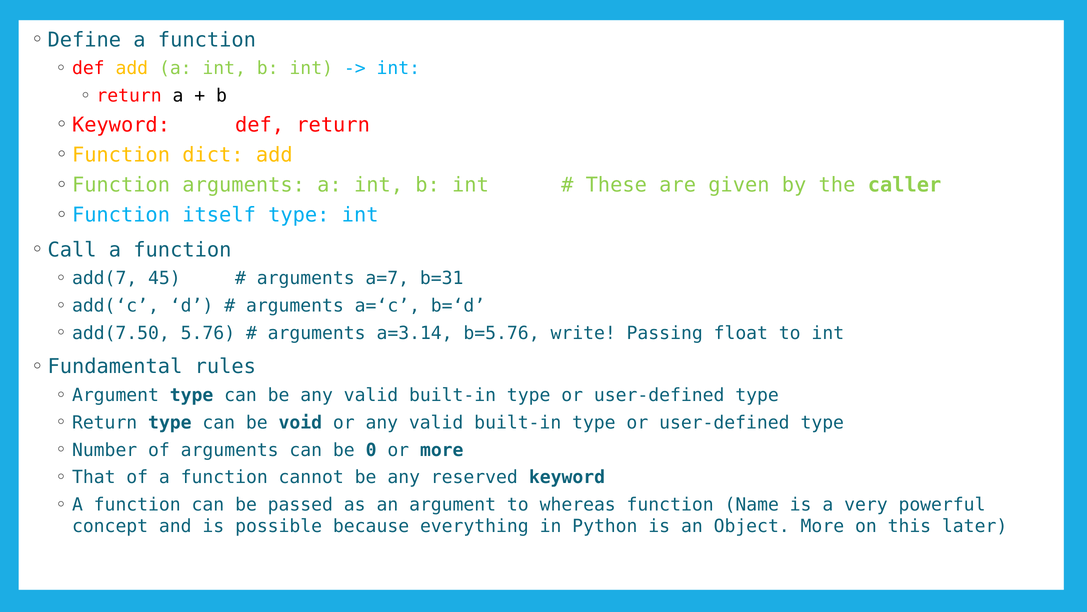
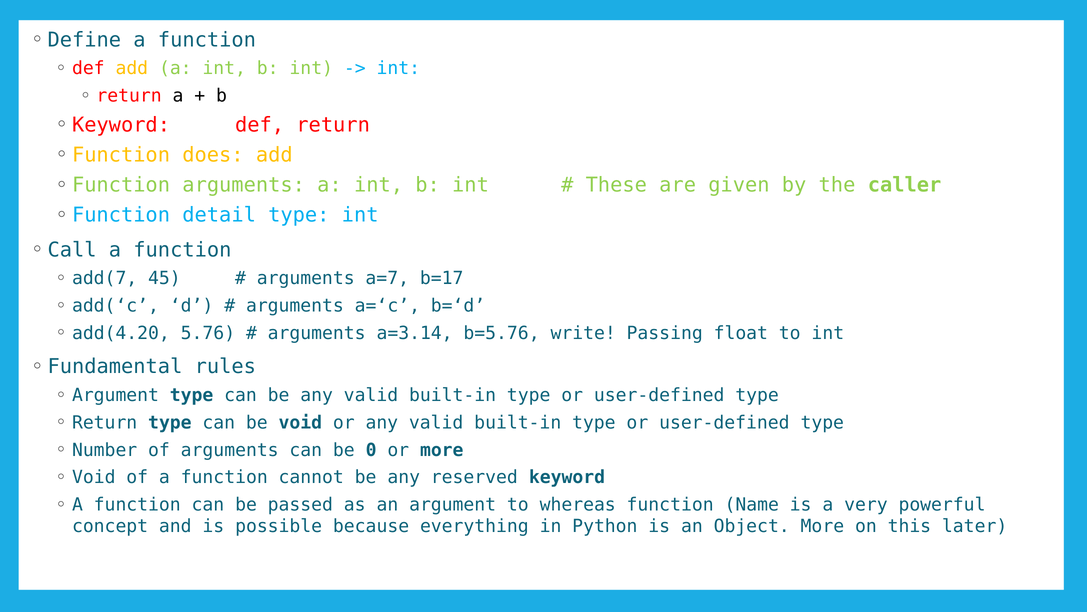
dict: dict -> does (213, 155)
itself: itself -> detail (219, 215)
b=31: b=31 -> b=17 (442, 278)
add(7.50: add(7.50 -> add(4.20 (121, 333)
That: That -> Void (94, 477)
